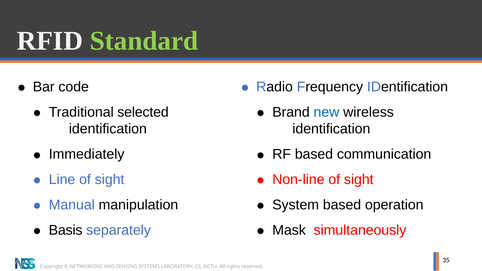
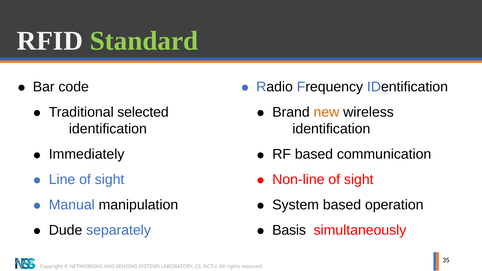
new colour: blue -> orange (326, 112)
Basis: Basis -> Dude (66, 230)
Mask: Mask -> Basis (289, 230)
